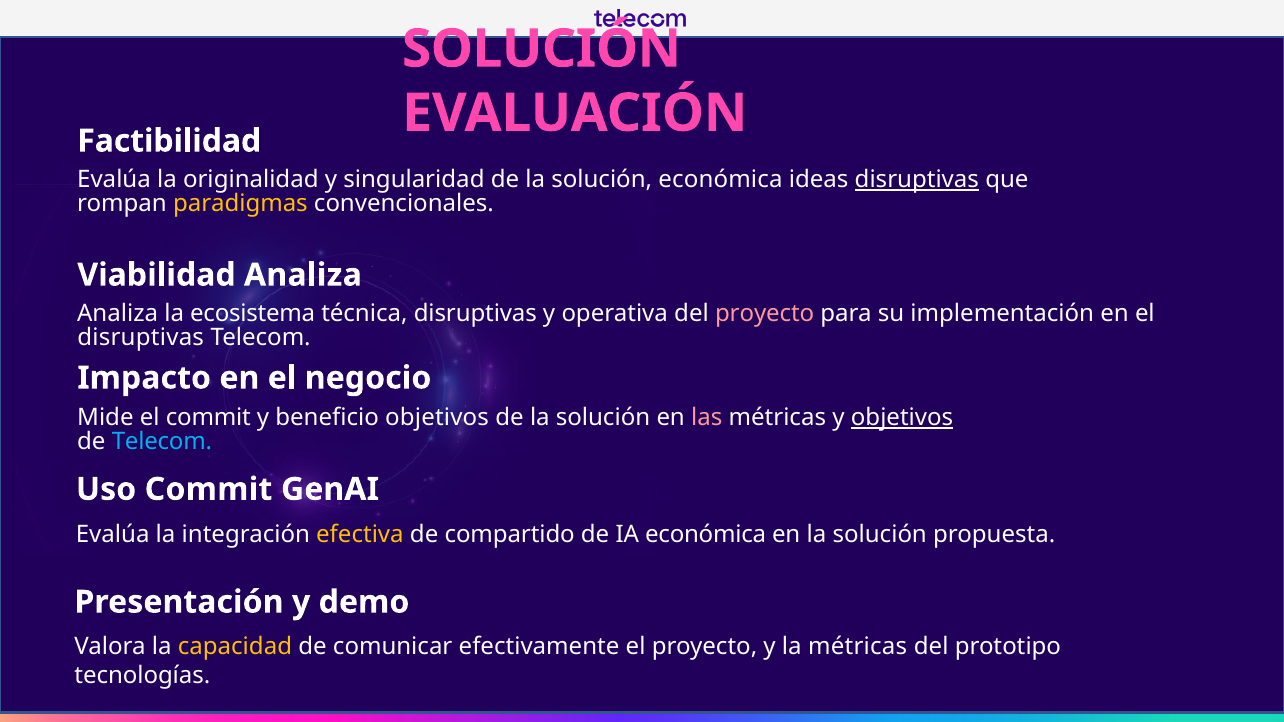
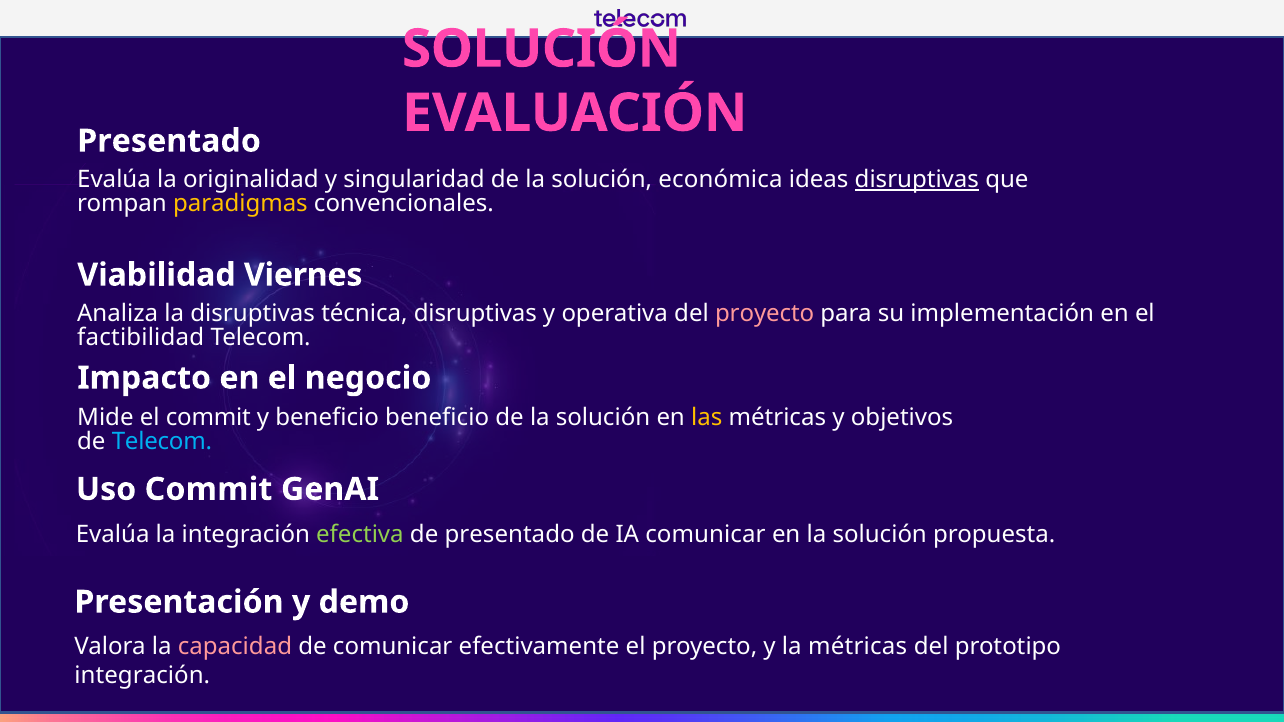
Factibilidad: Factibilidad -> Presentado (169, 141)
Viabilidad Analiza: Analiza -> Viernes (303, 275)
la ecosistema: ecosistema -> disruptivas (253, 314)
disruptivas: disruptivas -> factibilidad (141, 338)
beneficio objetivos: objetivos -> beneficio (437, 418)
las colour: pink -> yellow (707, 418)
objetivos underline: present -> none (902, 418)
efectiva colour: yellow -> light green (360, 535)
de compartido: compartido -> presentado (510, 535)
IA económica: económica -> comunicar (705, 535)
capacidad colour: yellow -> pink (235, 647)
tecnologías: tecnologías -> integración (142, 676)
